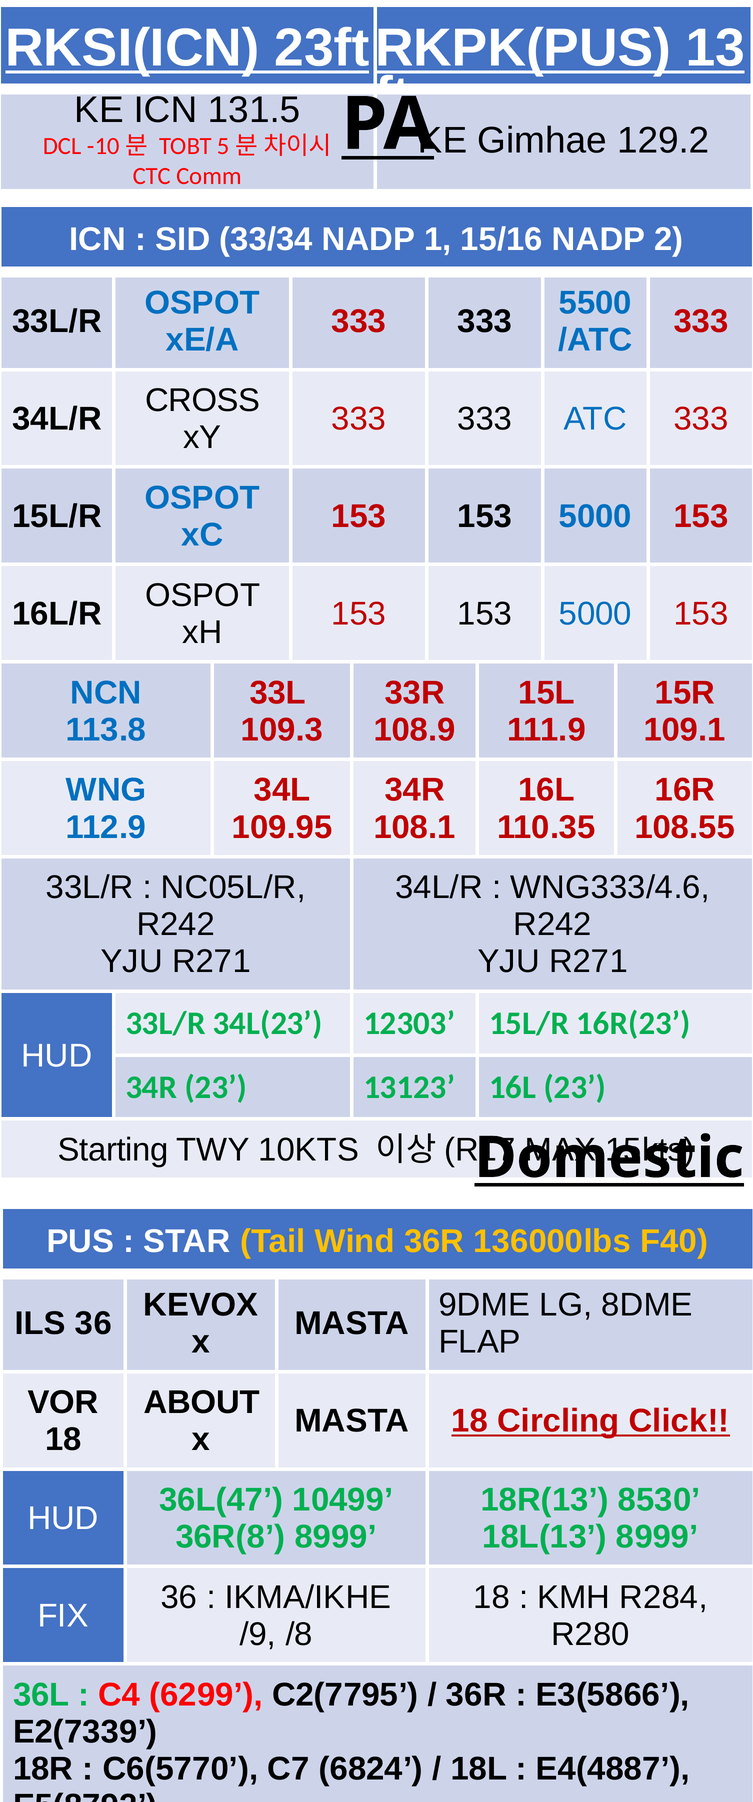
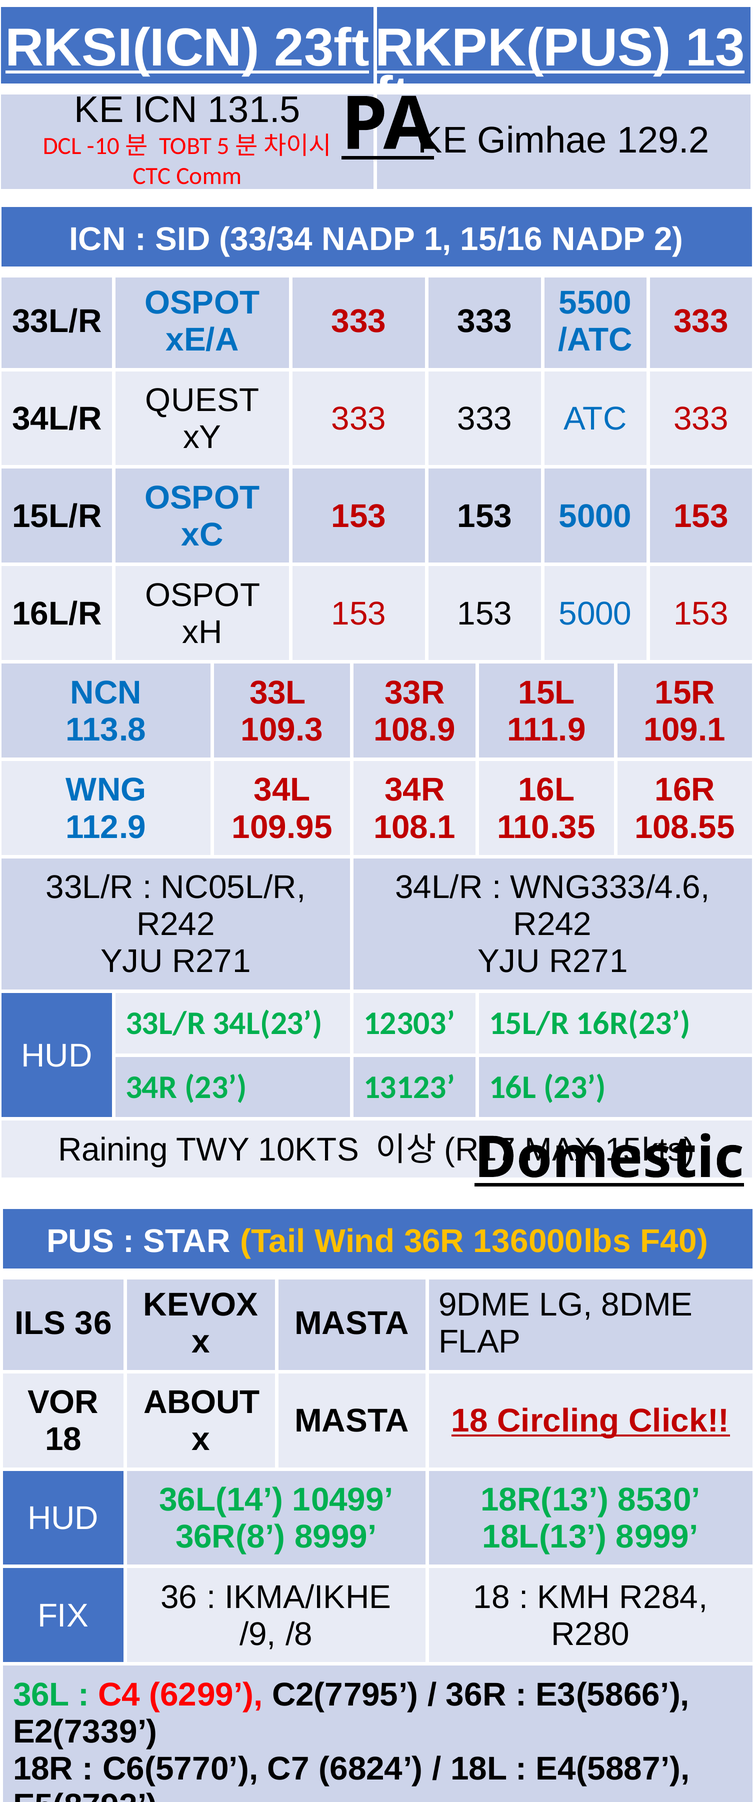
CROSS: CROSS -> QUEST (202, 400)
Starting: Starting -> Raining (113, 1149)
36L(47: 36L(47 -> 36L(14 (221, 1500)
E4(4887: E4(4887 -> E4(5887 (613, 1768)
